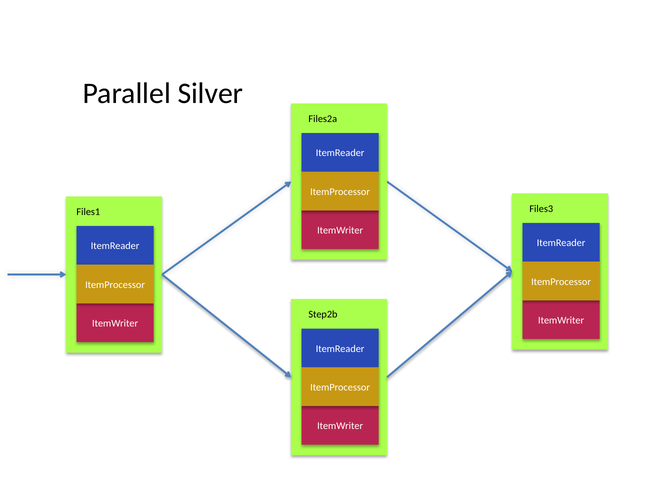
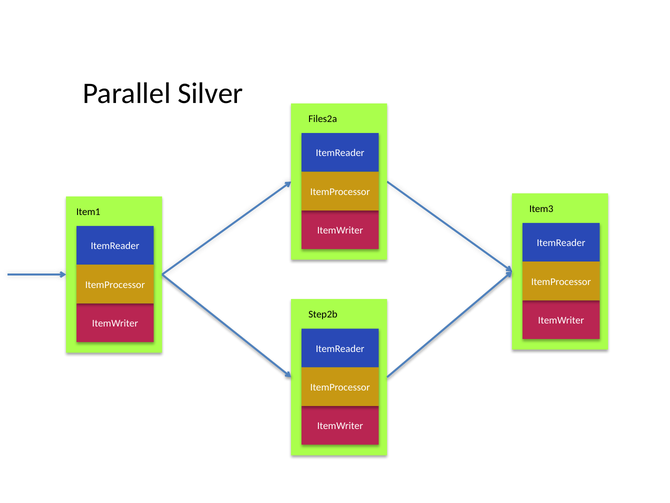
Files3: Files3 -> Item3 (541, 209)
Files1: Files1 -> Item1 (88, 212)
